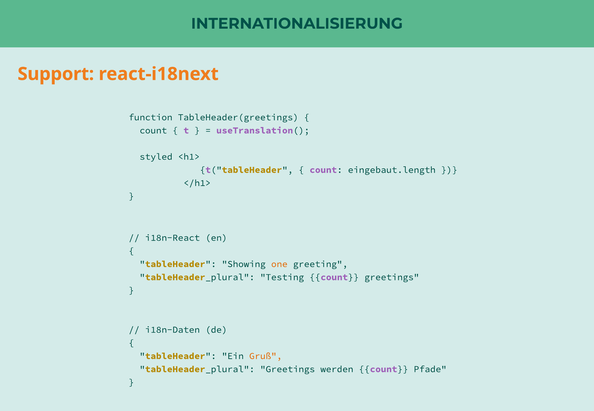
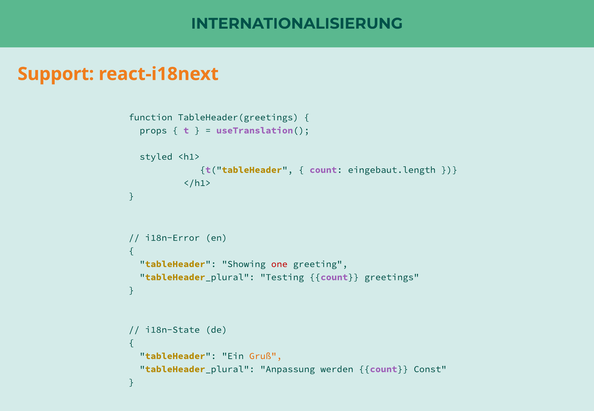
count: count -> props (153, 131)
i18n-React: i18n-React -> i18n-Error (172, 238)
one colour: orange -> red (279, 264)
i18n-Daten: i18n-Daten -> i18n-State (172, 330)
tableHeader_plural Greetings: Greetings -> Anpassung (288, 369)
Pfade: Pfade -> Const (430, 369)
